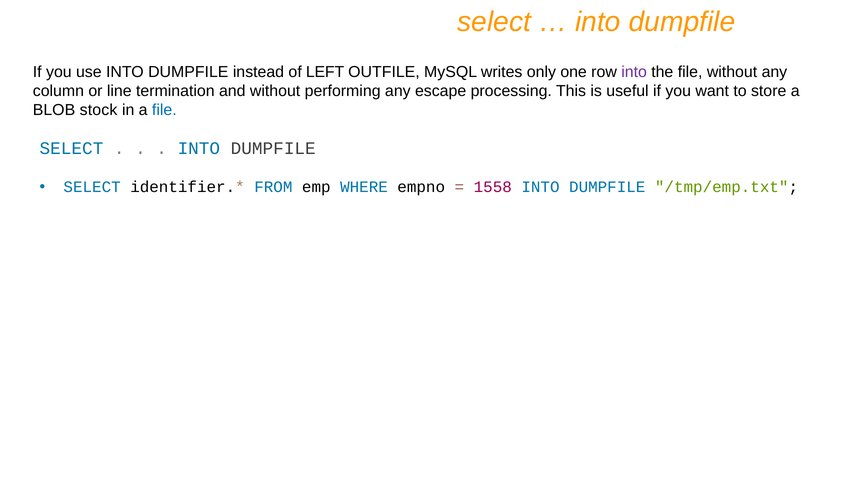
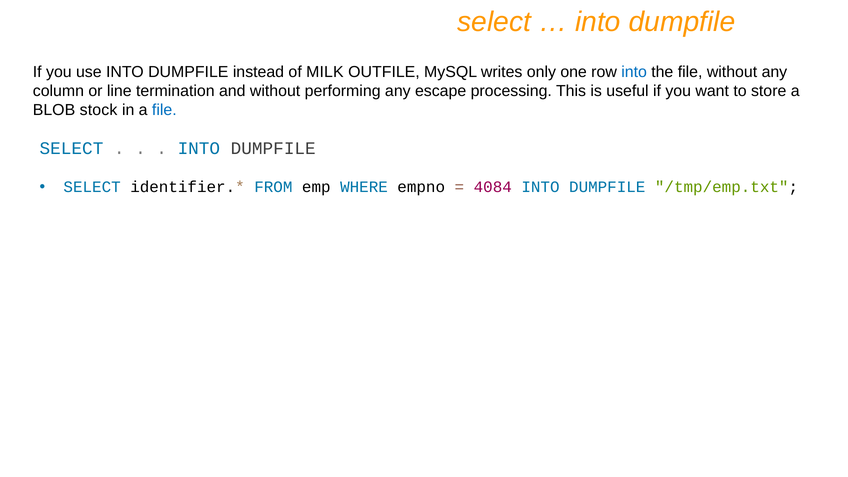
LEFT: LEFT -> MILK (325, 72)
into colour: purple -> blue (634, 72)
1558: 1558 -> 4084 (493, 187)
